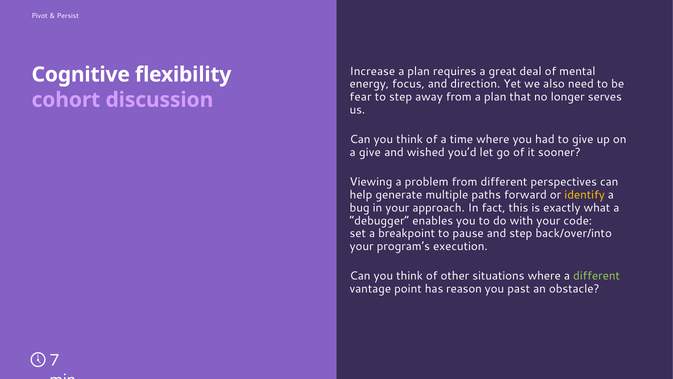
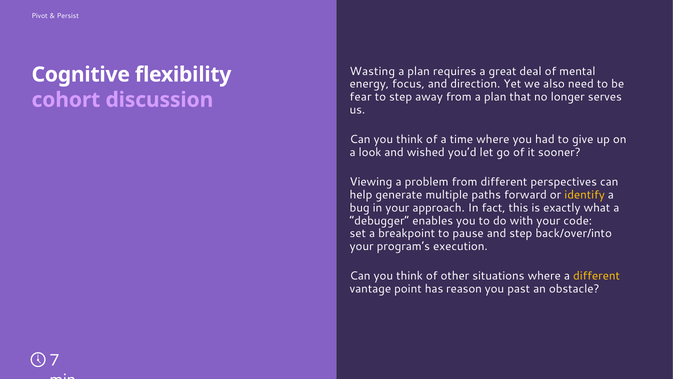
Increase: Increase -> Wasting (372, 71)
a give: give -> look (370, 152)
different colour: light green -> yellow (597, 276)
